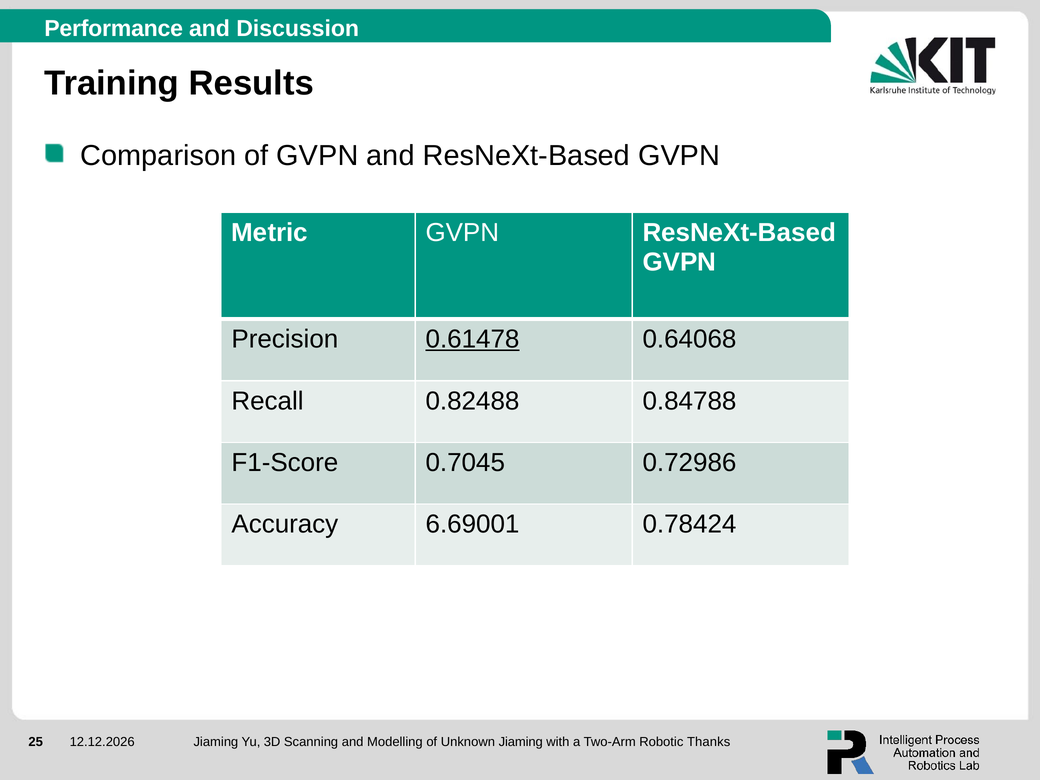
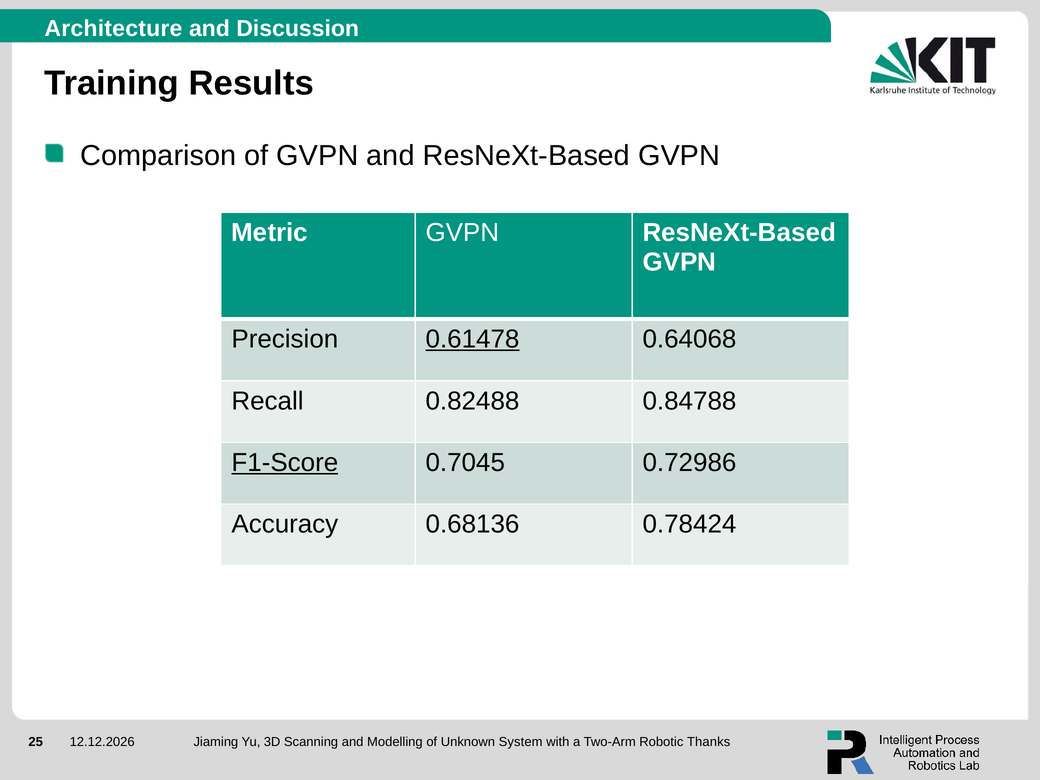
Performance: Performance -> Architecture (113, 29)
F1-Score underline: none -> present (285, 463)
6.69001: 6.69001 -> 0.68136 (472, 524)
Unknown Jiaming: Jiaming -> System (521, 742)
